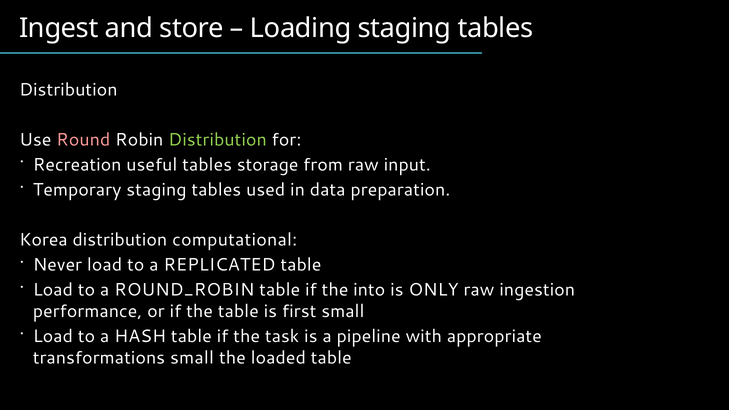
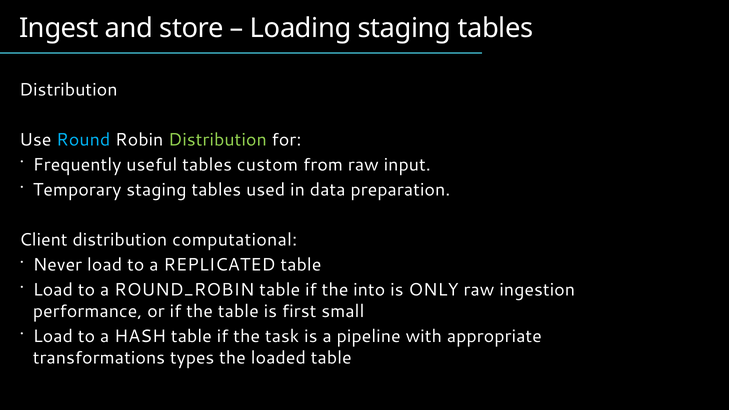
Round colour: pink -> light blue (83, 140)
Recreation: Recreation -> Frequently (77, 165)
storage: storage -> custom (267, 165)
Korea: Korea -> Client (43, 240)
transformations small: small -> types (192, 358)
